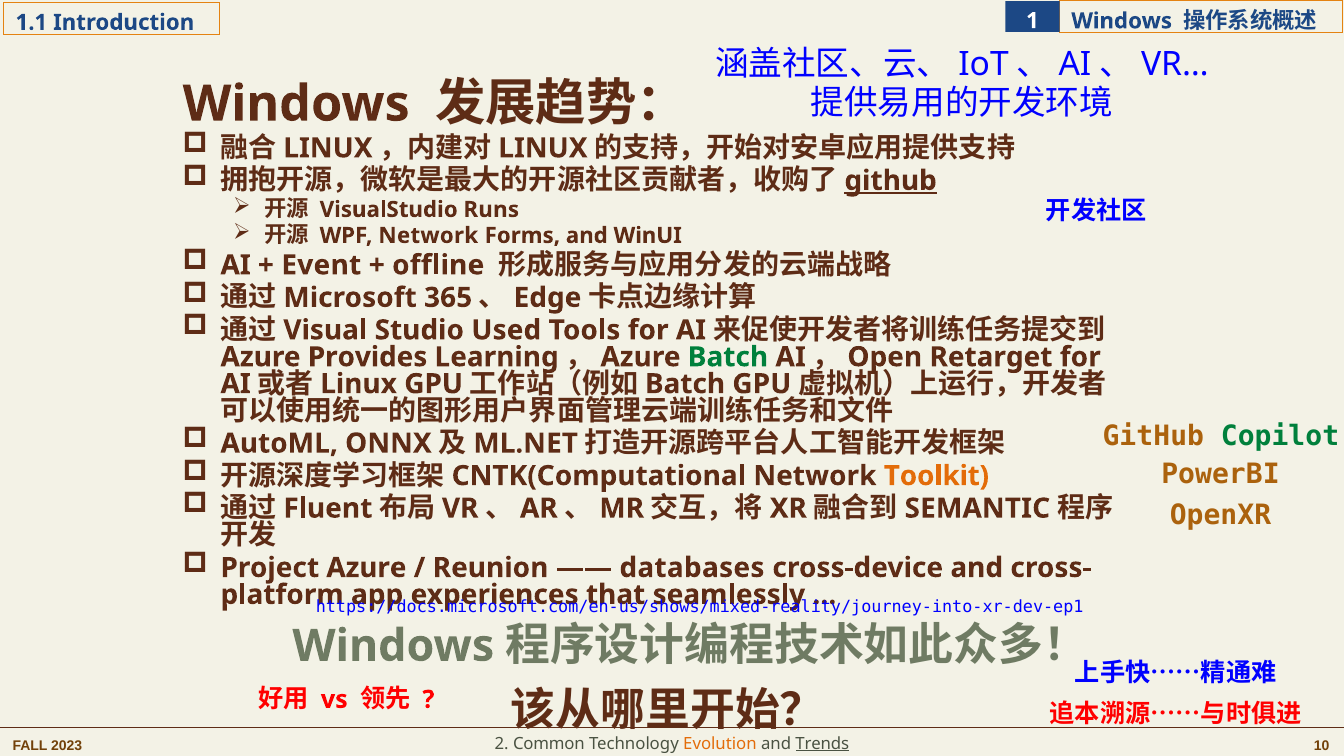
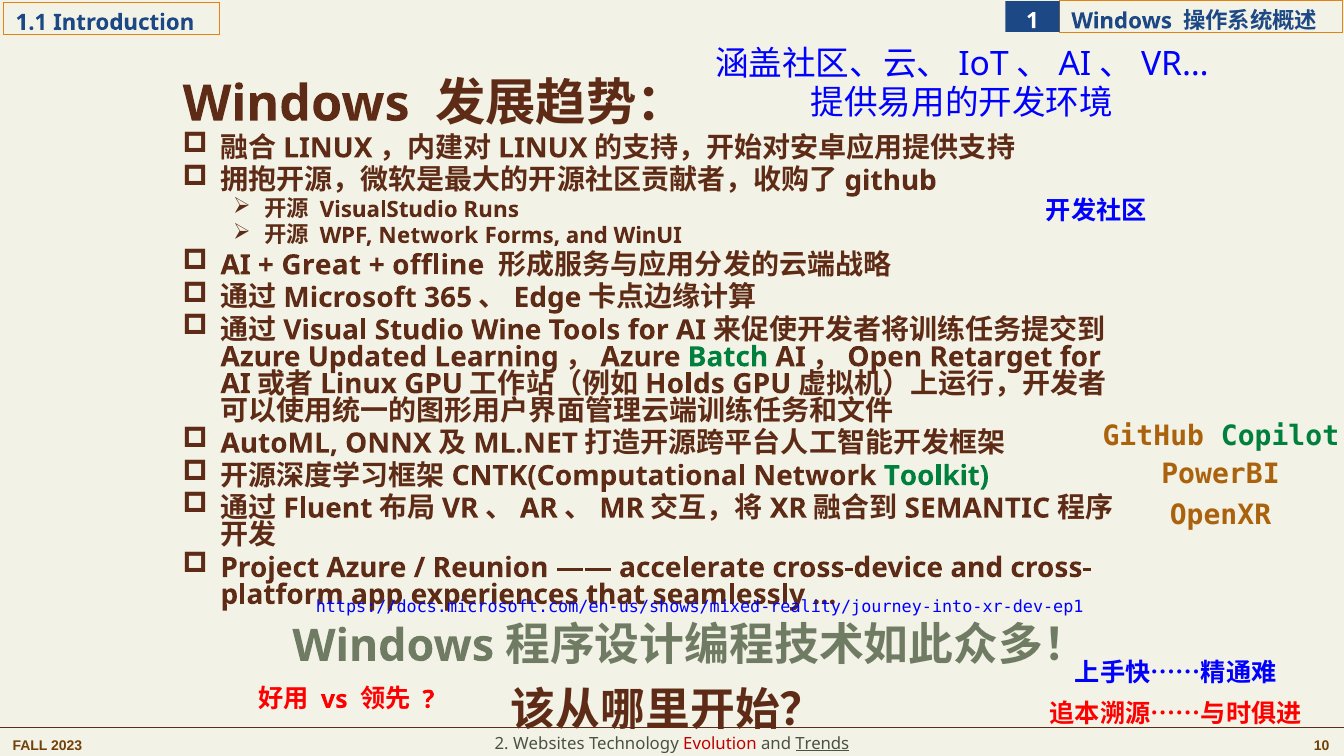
github underline: present -> none (891, 181)
Event: Event -> Great (321, 265)
Used: Used -> Wine (506, 330)
Provides: Provides -> Updated (368, 357)
Batch: Batch -> Holds (685, 384)
Toolkit colour: orange -> green (936, 476)
databases: databases -> accelerate (692, 568)
Common: Common -> Websites (549, 744)
Evolution colour: orange -> red (720, 744)
